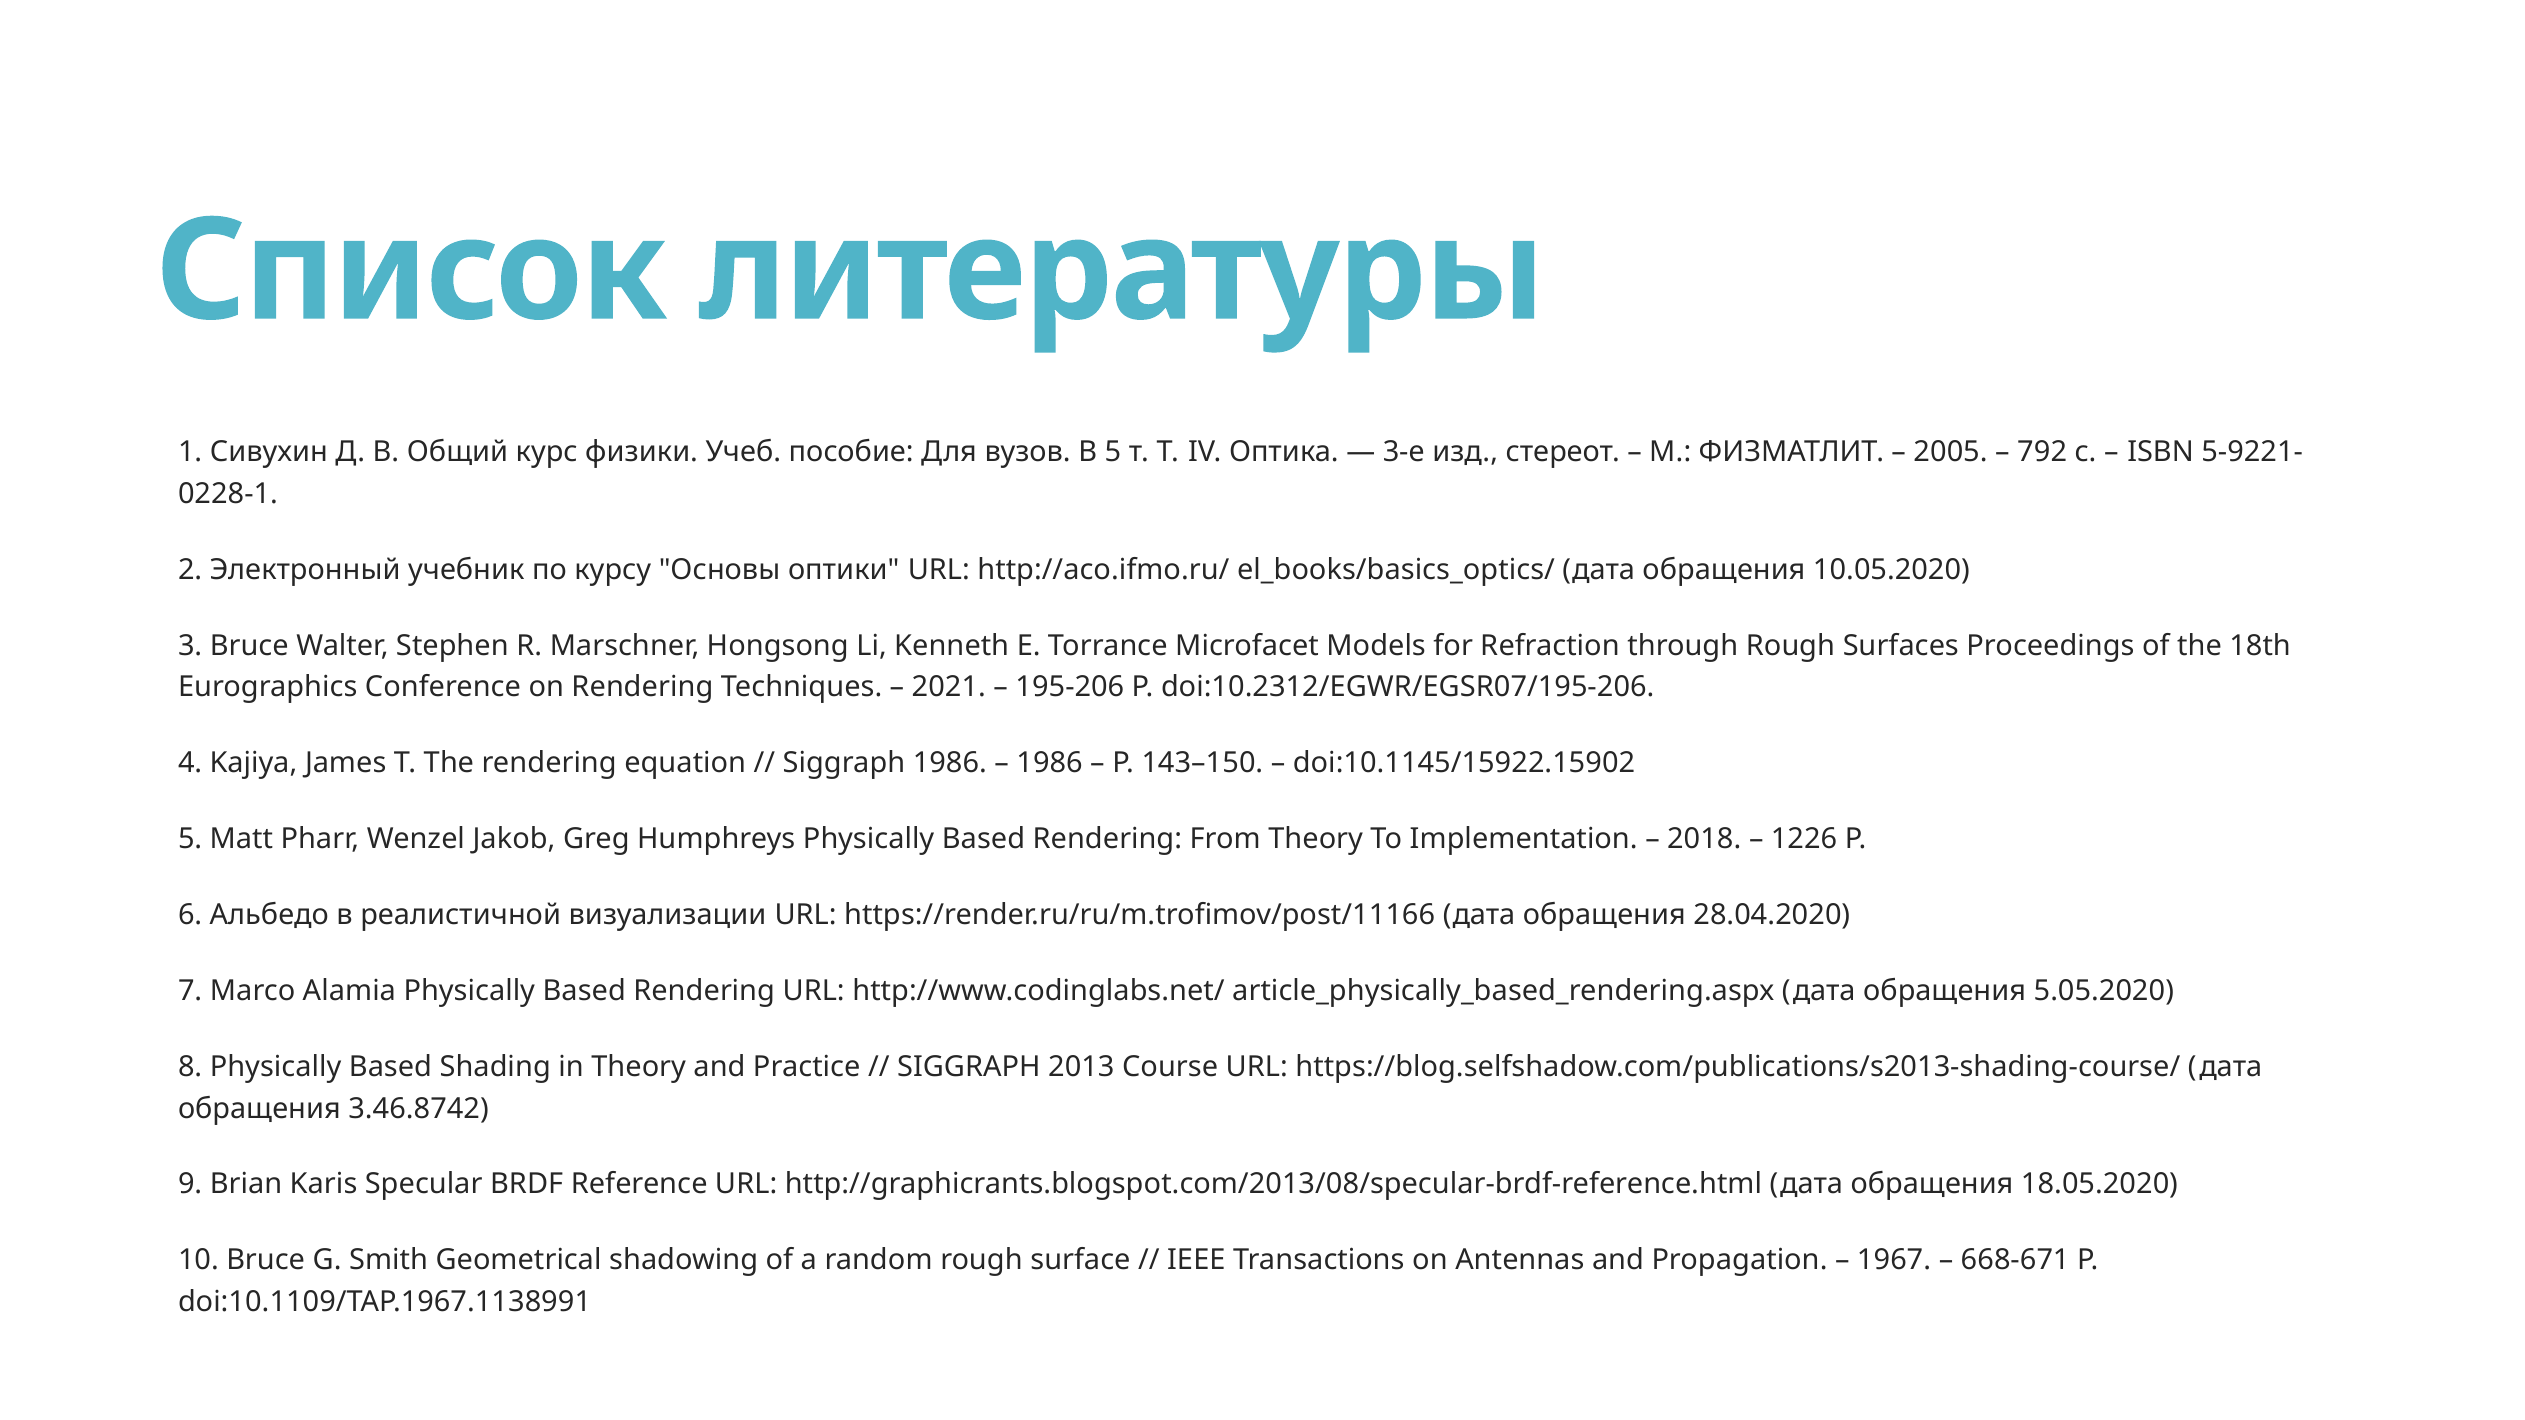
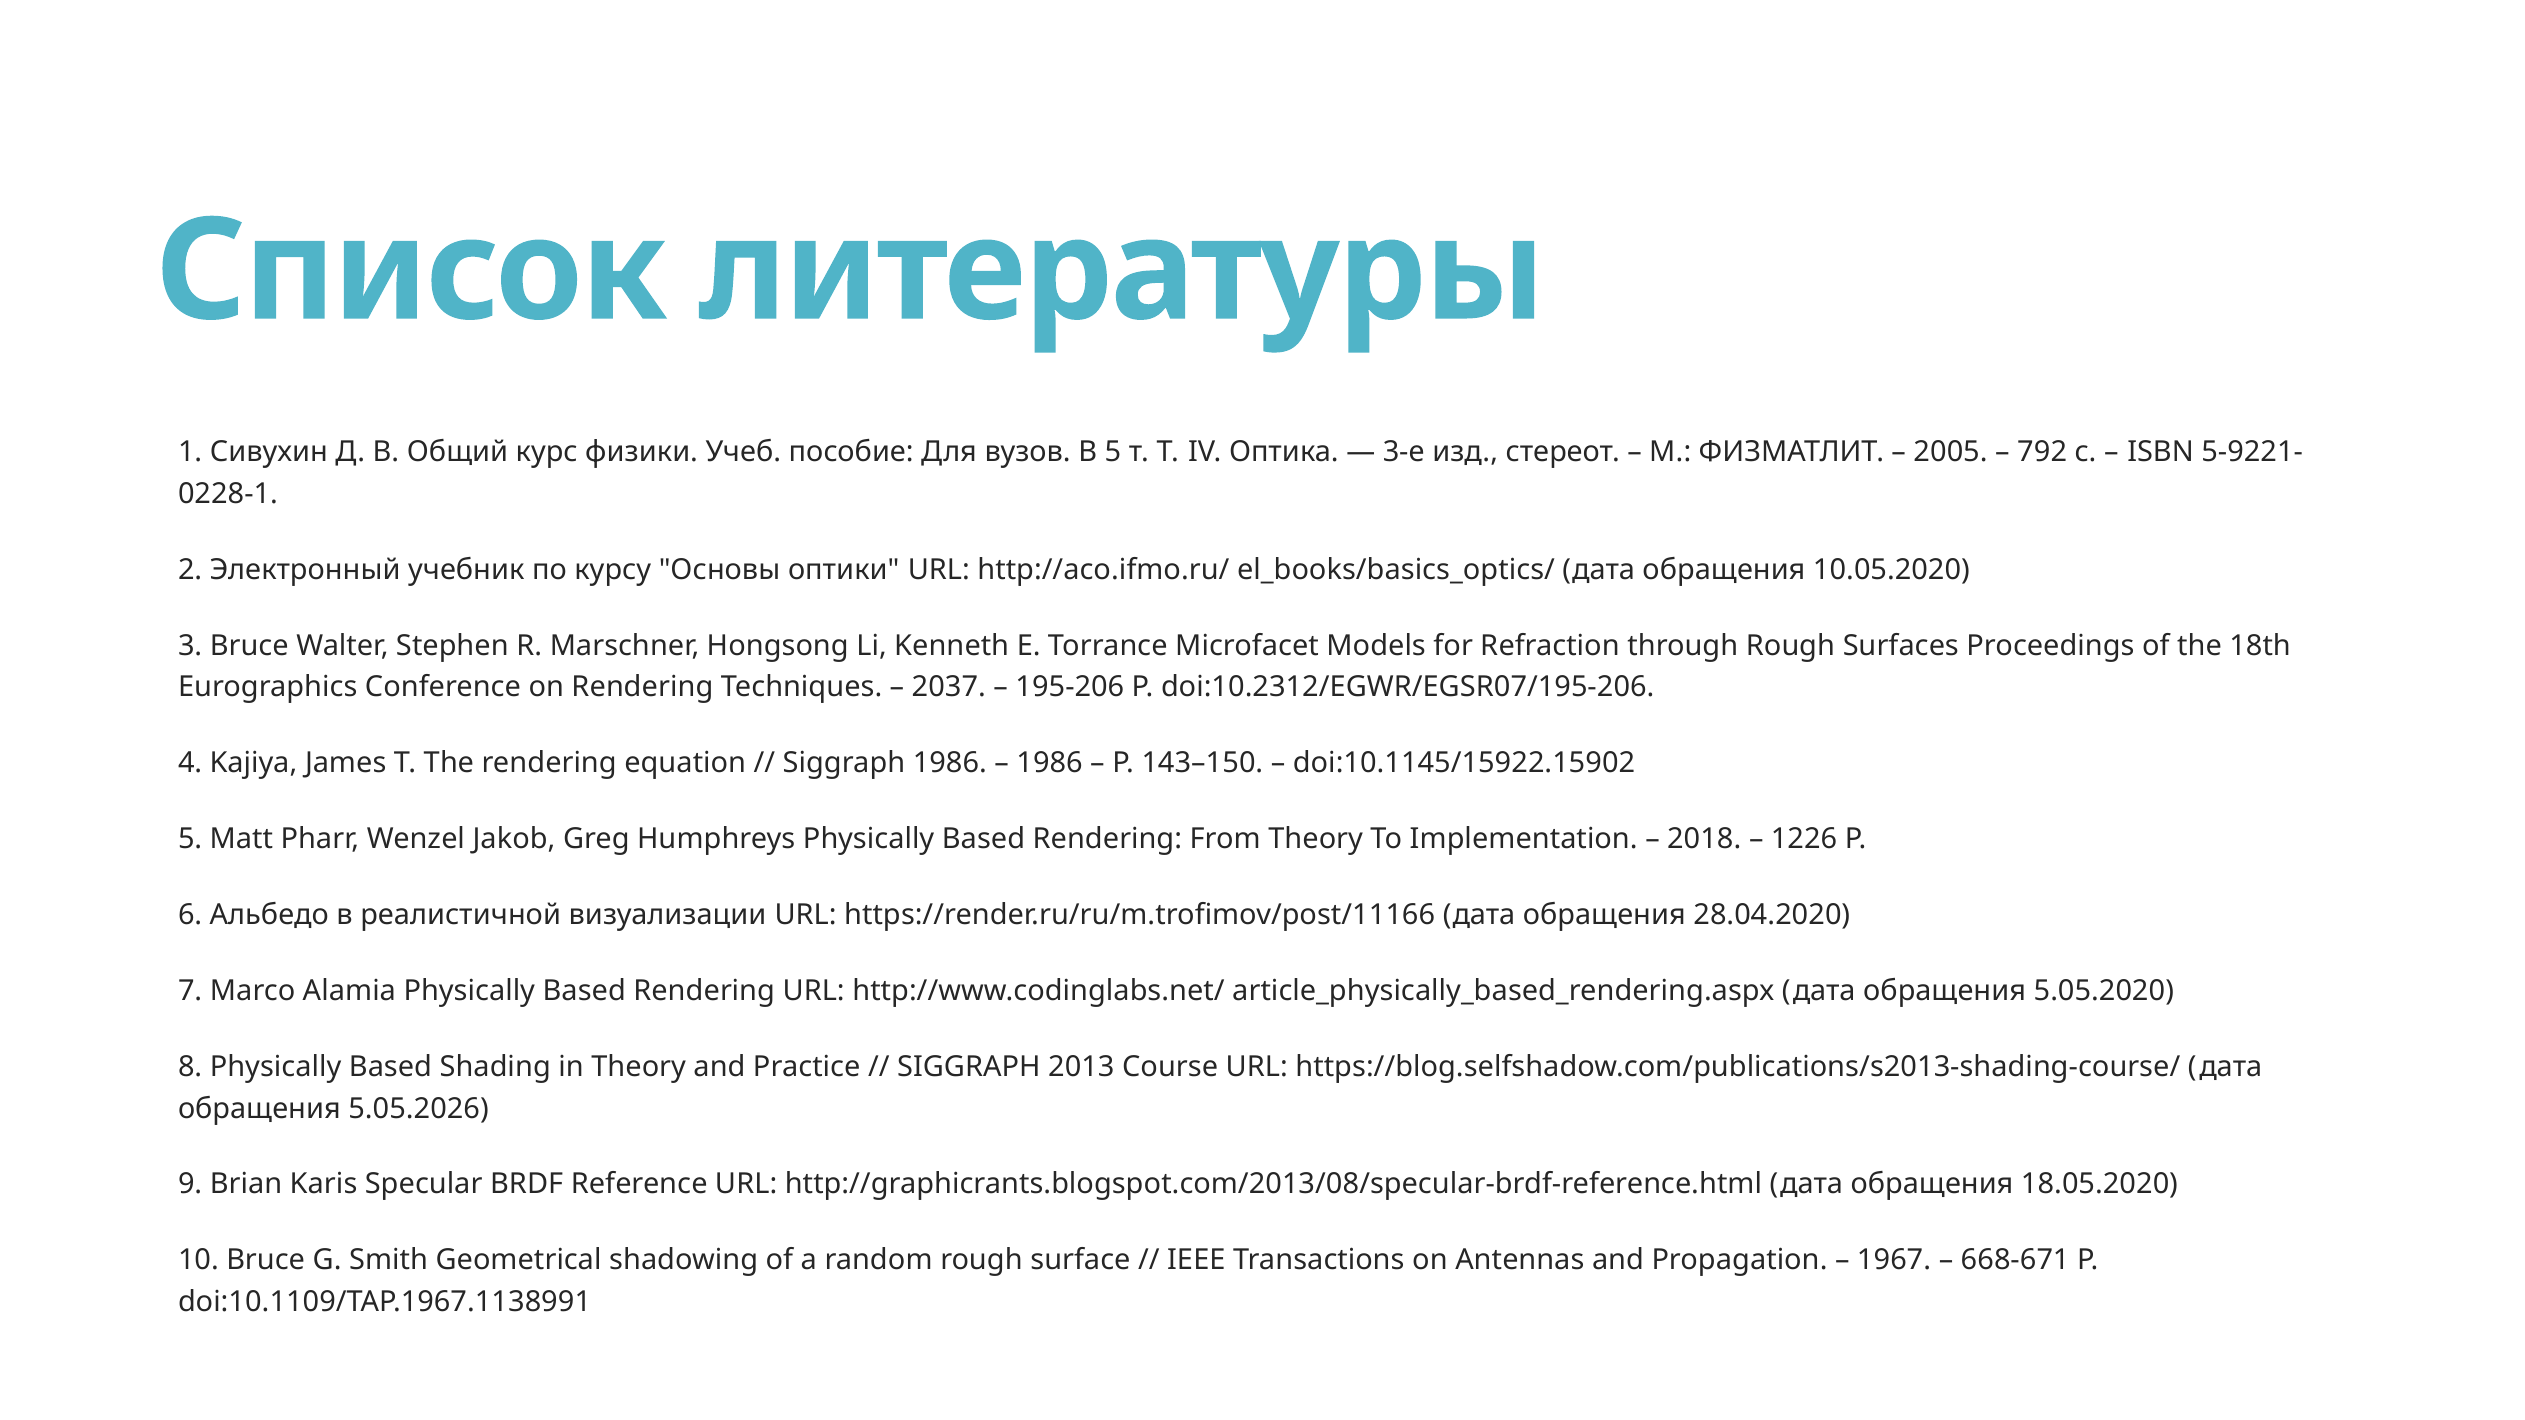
2021: 2021 -> 2037 (949, 688)
3.46.8742: 3.46.8742 -> 5.05.2026 (419, 1109)
